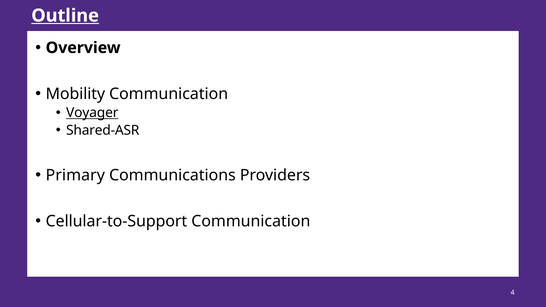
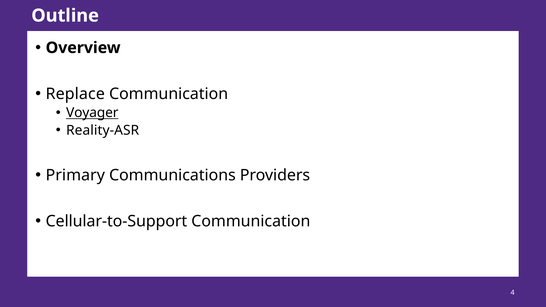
Outline underline: present -> none (65, 16)
Mobility: Mobility -> Replace (75, 94)
Shared-ASR: Shared-ASR -> Reality-ASR (103, 130)
